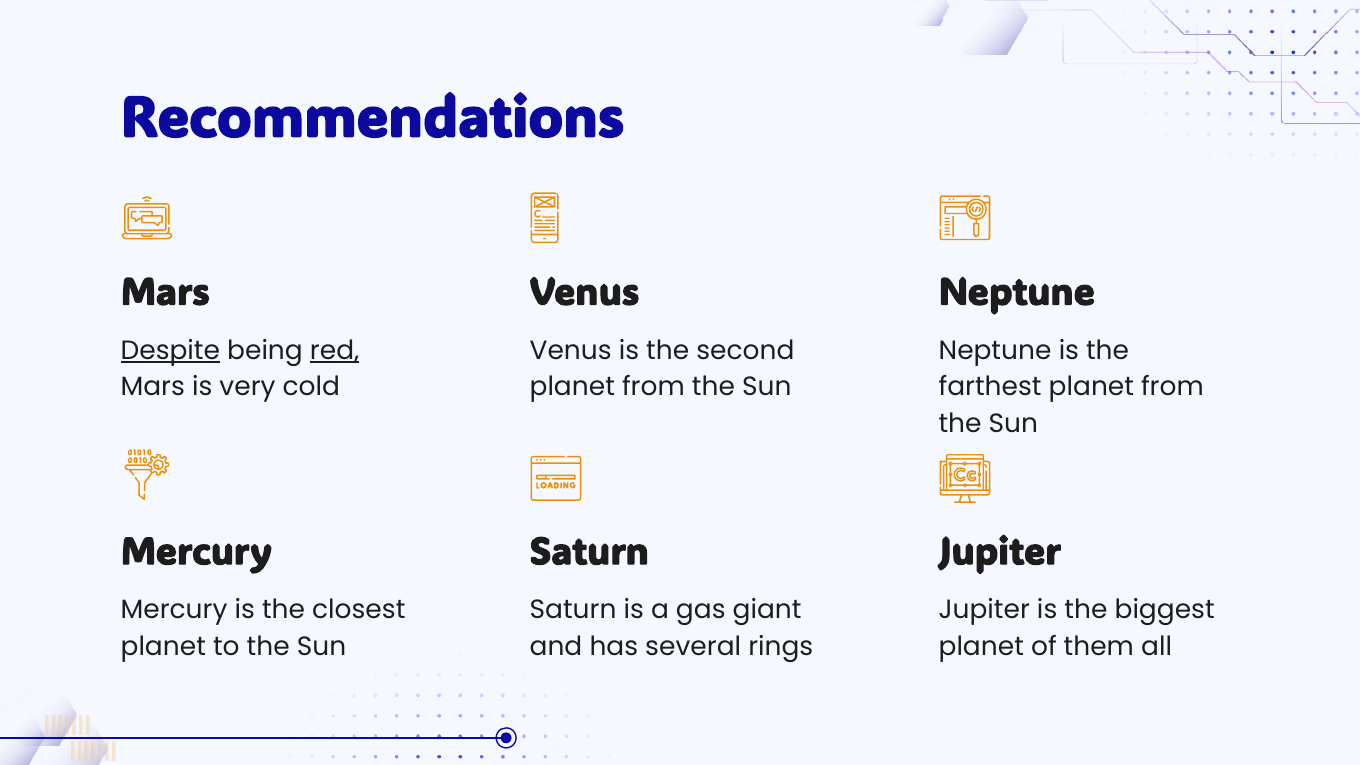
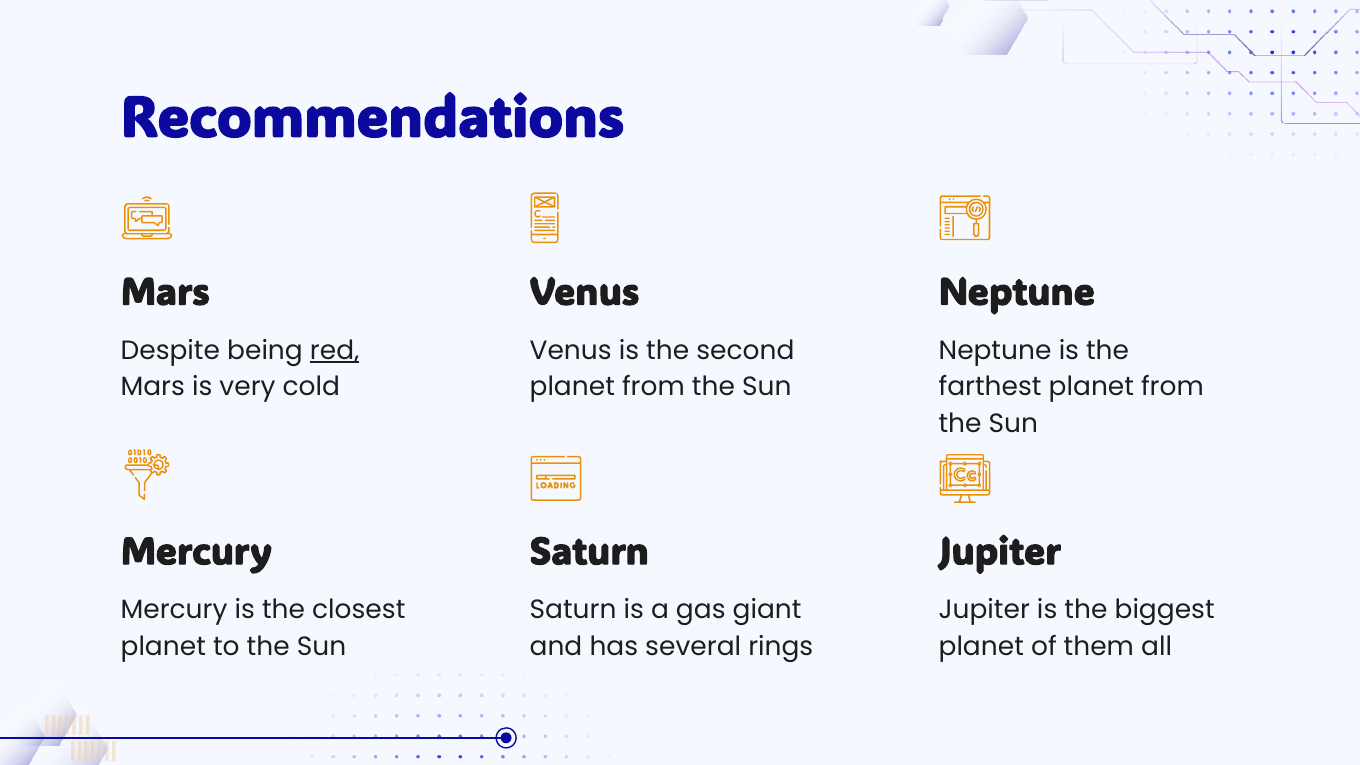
Despite underline: present -> none (170, 350)
